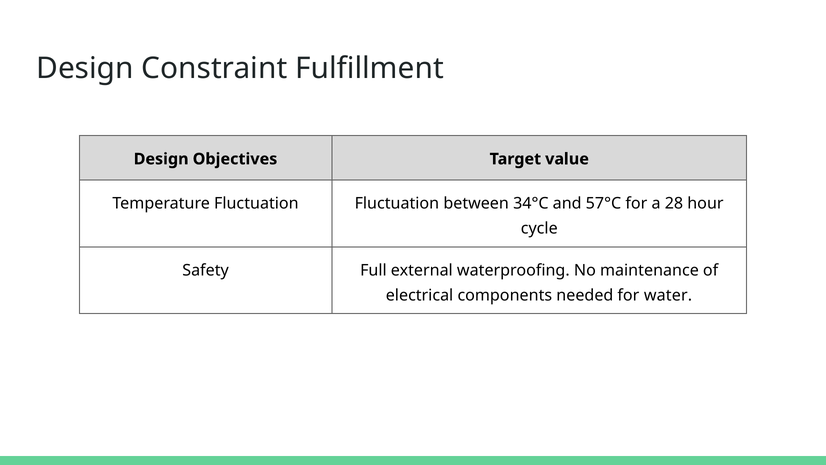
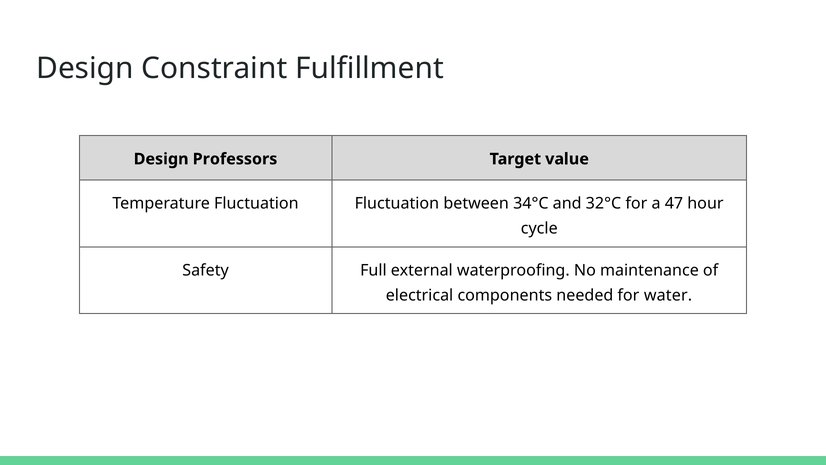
Objectives: Objectives -> Professors (235, 159)
57°C: 57°C -> 32°C (603, 203)
28: 28 -> 47 (674, 203)
